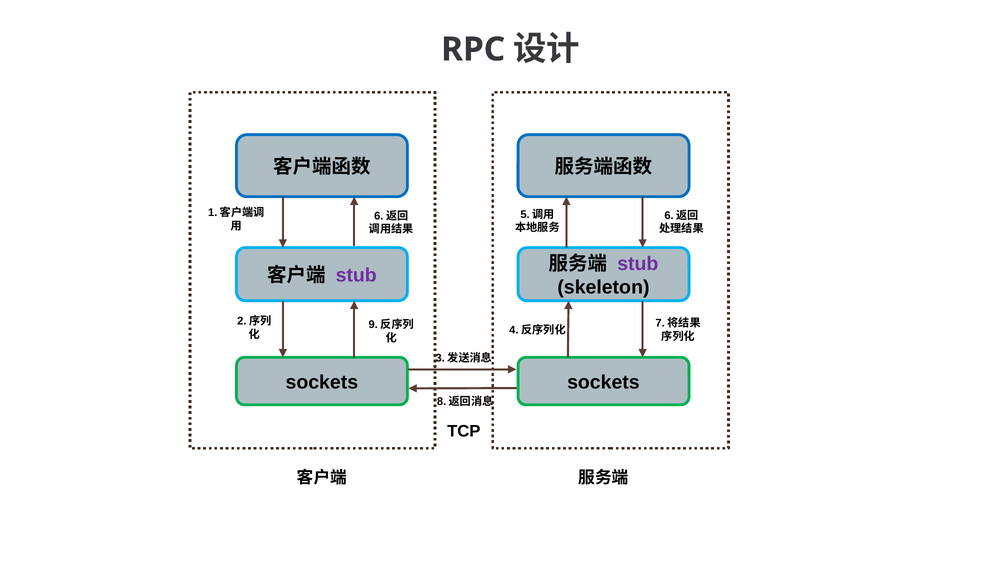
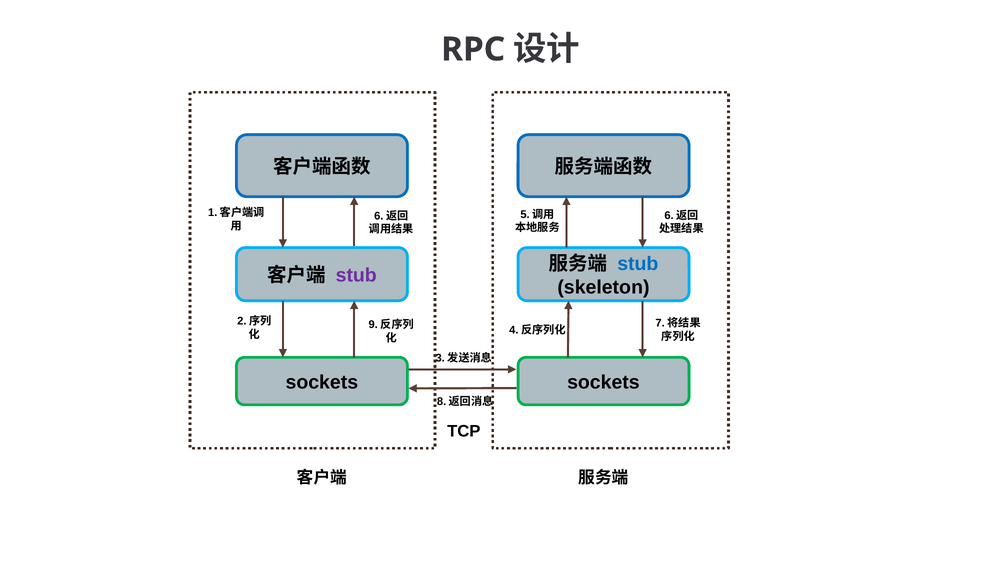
stub colour: purple -> blue (638, 264)
